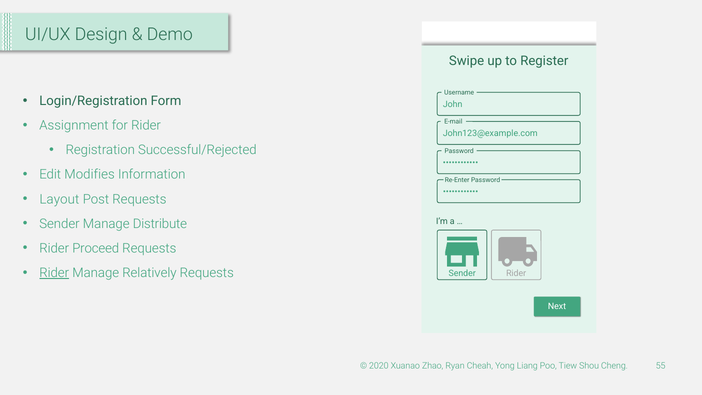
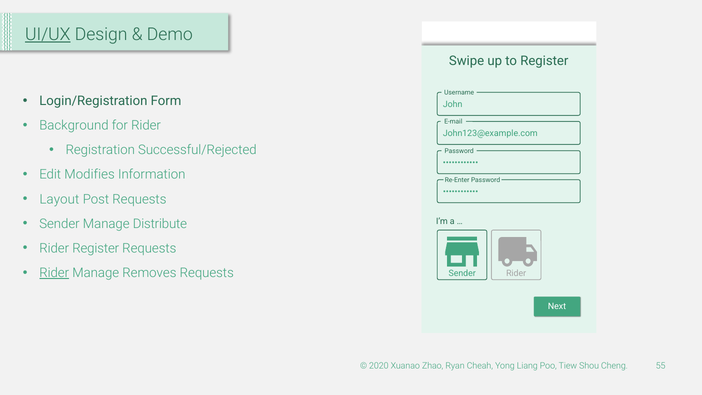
UI/UX underline: none -> present (48, 34)
Assignment: Assignment -> Background (74, 125)
Rider Proceed: Proceed -> Register (96, 248)
Relatively: Relatively -> Removes (149, 273)
